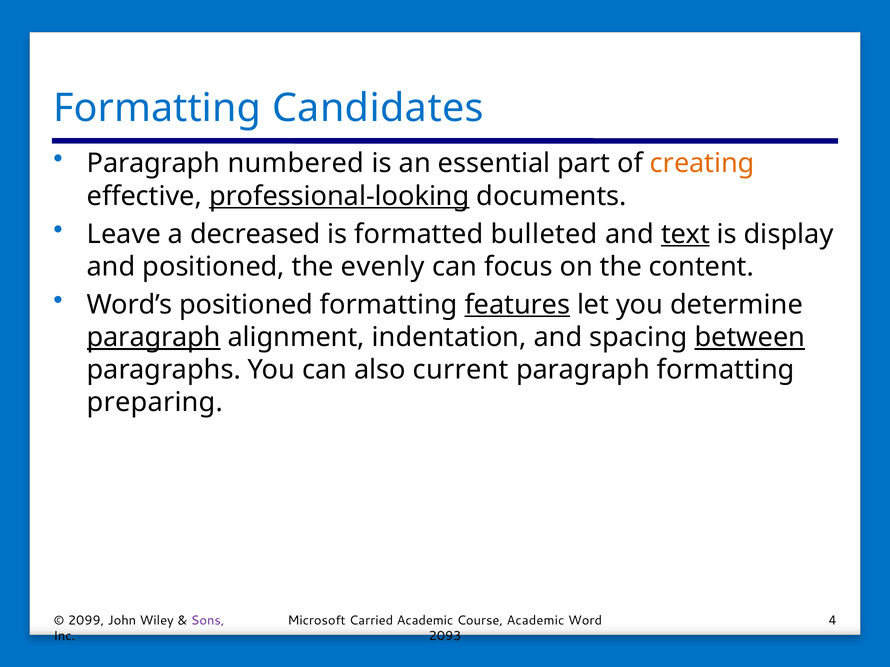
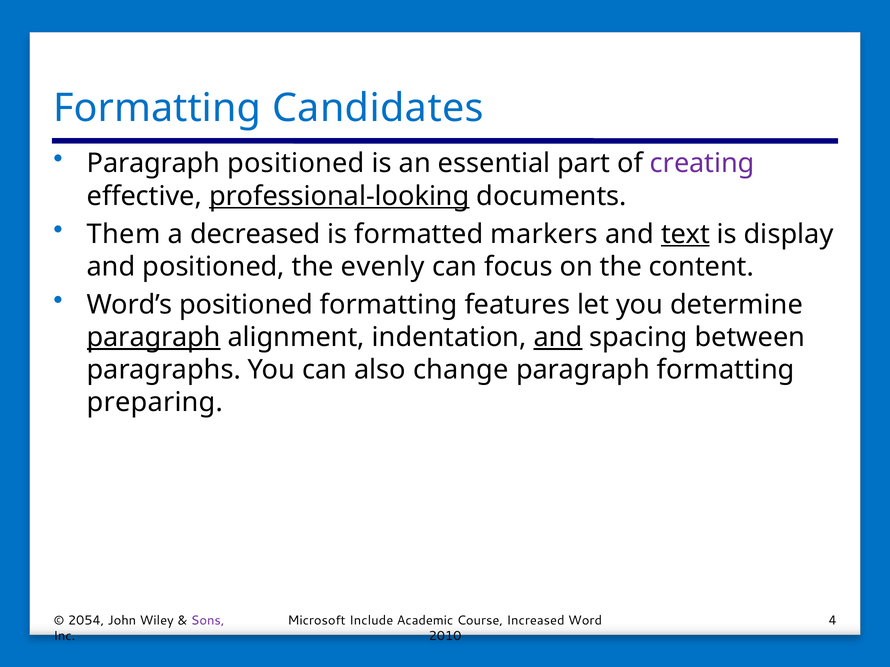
Paragraph numbered: numbered -> positioned (296, 164)
creating colour: orange -> purple (702, 164)
Leave: Leave -> Them (124, 234)
bulleted: bulleted -> markers (544, 234)
features underline: present -> none (517, 305)
and underline: none -> present (558, 338)
between underline: present -> none (750, 338)
current: current -> change (461, 370)
2099: 2099 -> 2054 (86, 621)
Carried: Carried -> Include (371, 621)
Course Academic: Academic -> Increased (536, 621)
2093: 2093 -> 2010 (445, 637)
